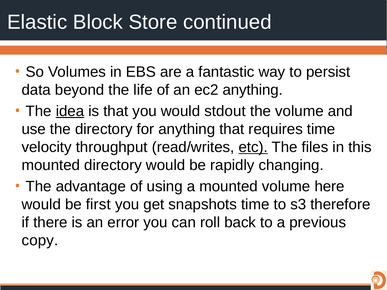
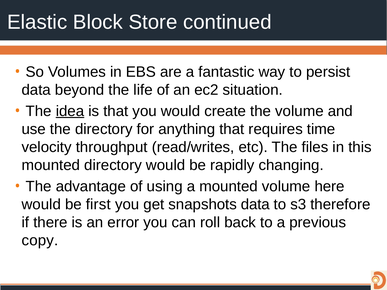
ec2 anything: anything -> situation (253, 90)
stdout: stdout -> create (225, 111)
etc underline: present -> none (253, 147)
snapshots time: time -> data (255, 205)
